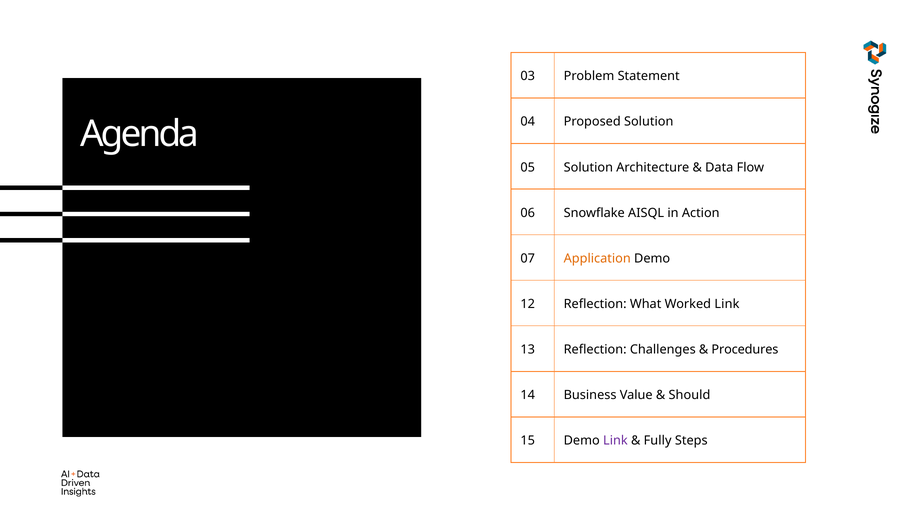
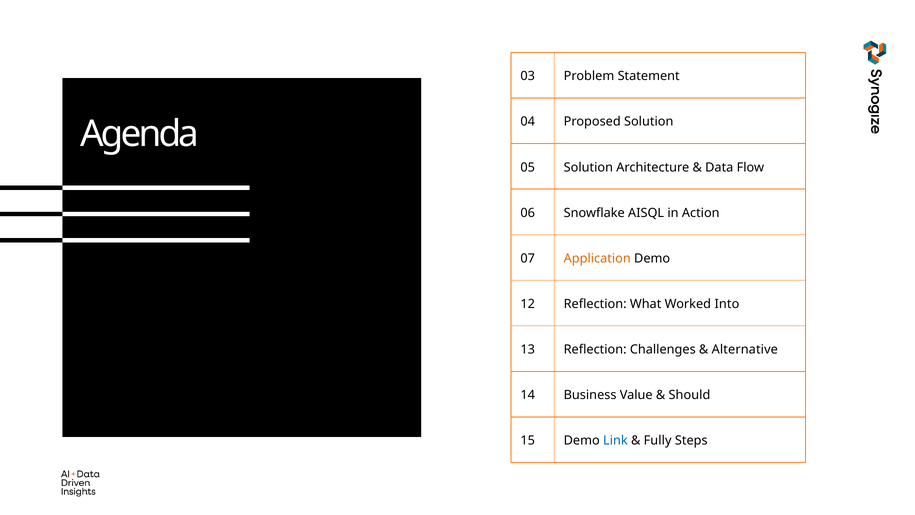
Worked Link: Link -> Into (727, 304)
Procedures: Procedures -> Alternative (745, 349)
Link colour: purple -> blue (615, 440)
